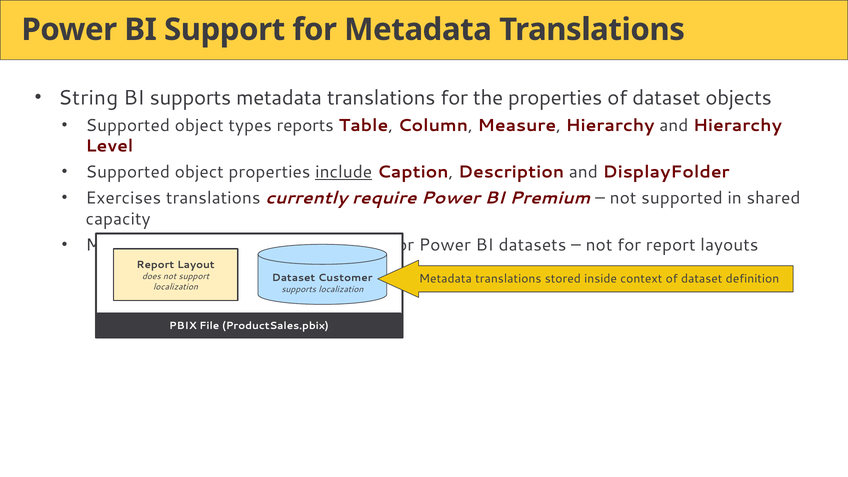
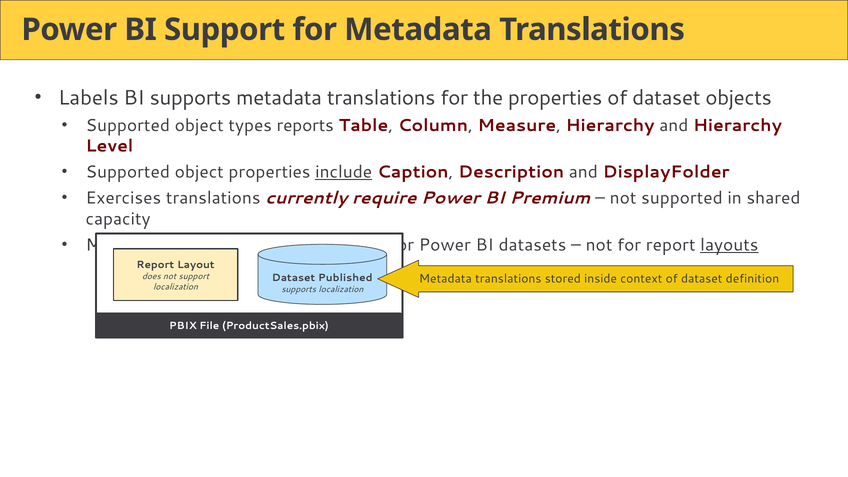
String: String -> Labels (88, 98)
layouts underline: none -> present (729, 245)
Customer: Customer -> Published (345, 278)
